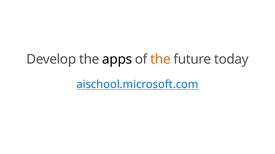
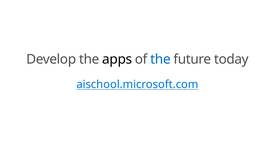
the colour: orange -> blue (161, 60)
